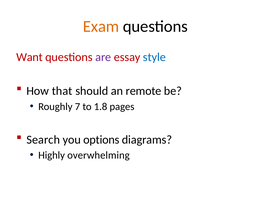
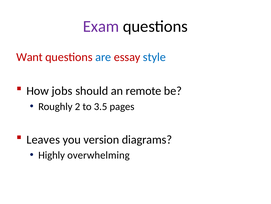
Exam colour: orange -> purple (101, 26)
are colour: purple -> blue (103, 57)
that: that -> jobs (62, 91)
7: 7 -> 2 (78, 106)
1.8: 1.8 -> 3.5 (101, 106)
Search: Search -> Leaves (43, 139)
options: options -> version (101, 139)
